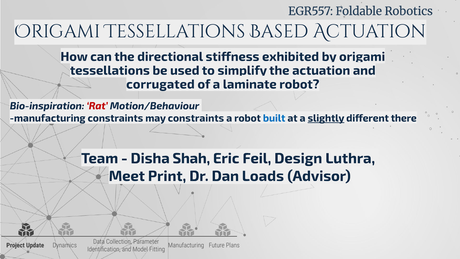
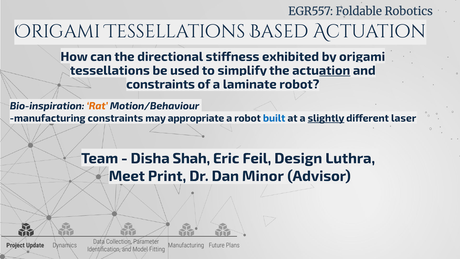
actuation underline: none -> present (321, 70)
corrugated: corrugated -> constraints (161, 84)
Rat colour: red -> orange (97, 106)
may constraints: constraints -> appropriate (196, 118)
there: there -> laser (404, 118)
Loads: Loads -> Minor (263, 176)
